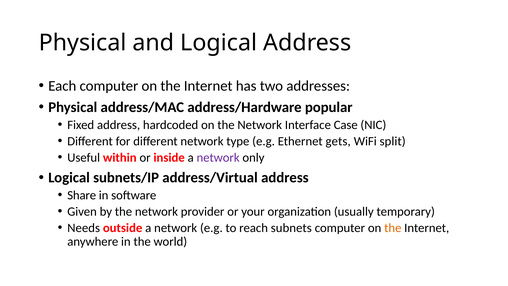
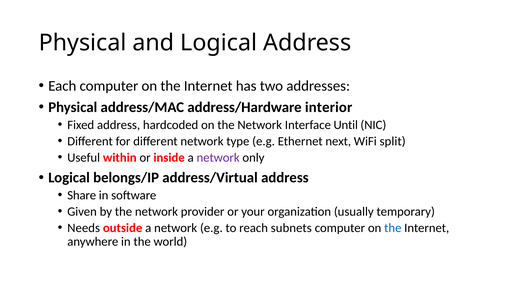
popular: popular -> interior (329, 107)
Case: Case -> Until (346, 125)
gets: gets -> next (338, 141)
subnets/IP: subnets/IP -> belongs/IP (126, 178)
the colour: orange -> blue (393, 228)
